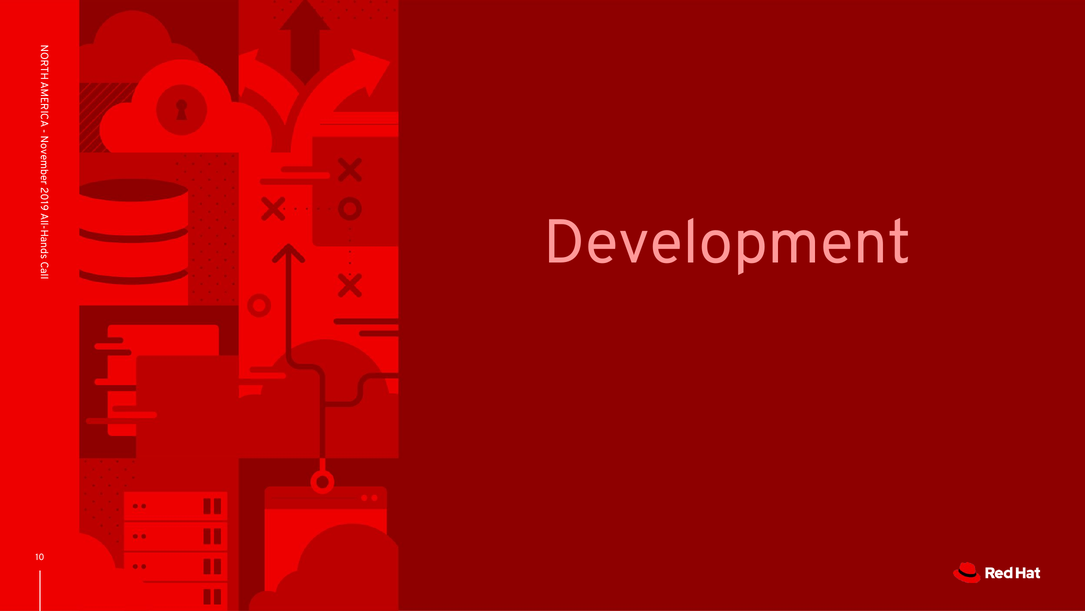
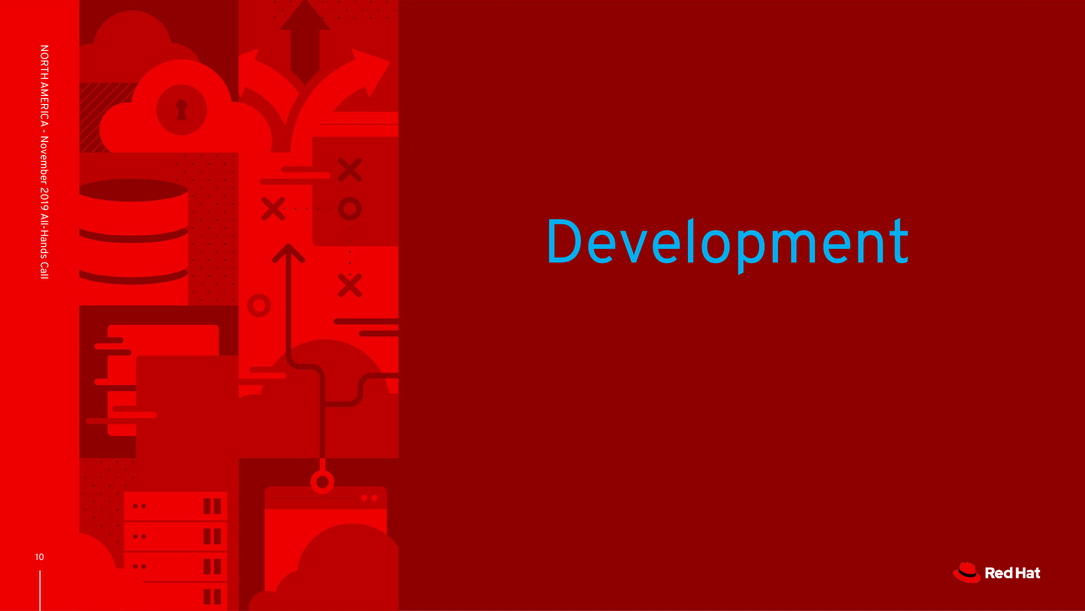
Development colour: pink -> light blue (727, 242)
